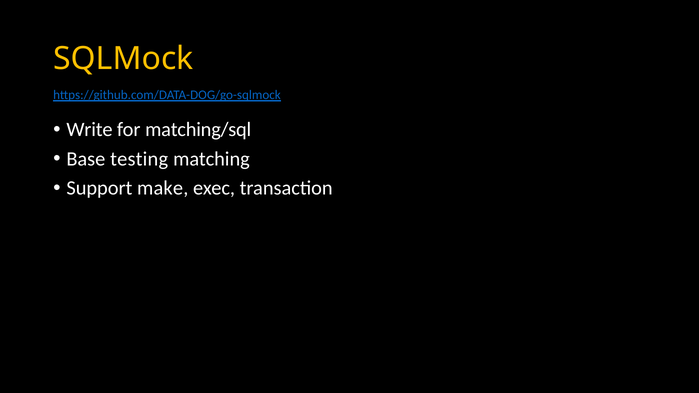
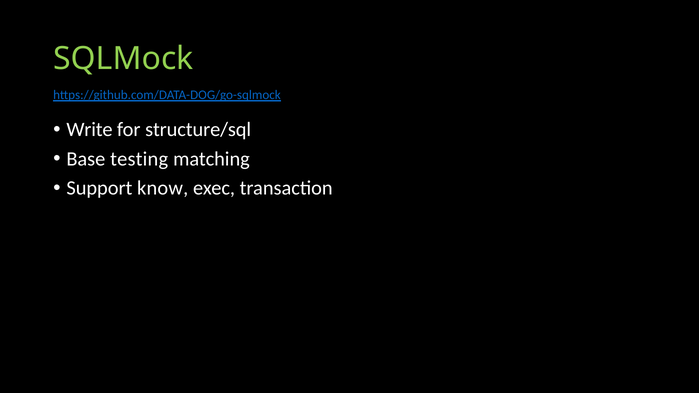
SQLMock colour: yellow -> light green (123, 59)
matching/sql: matching/sql -> structure/sql (198, 130)
make: make -> know (163, 188)
